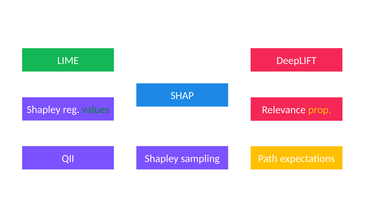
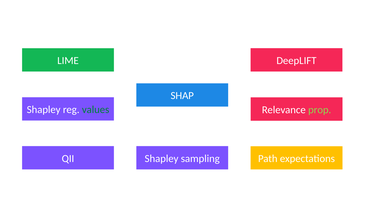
prop colour: yellow -> light green (320, 110)
